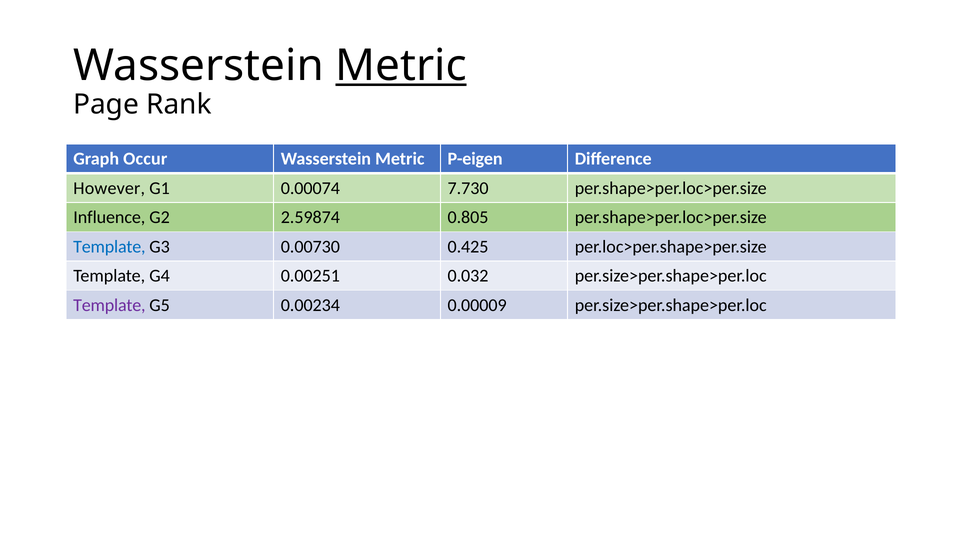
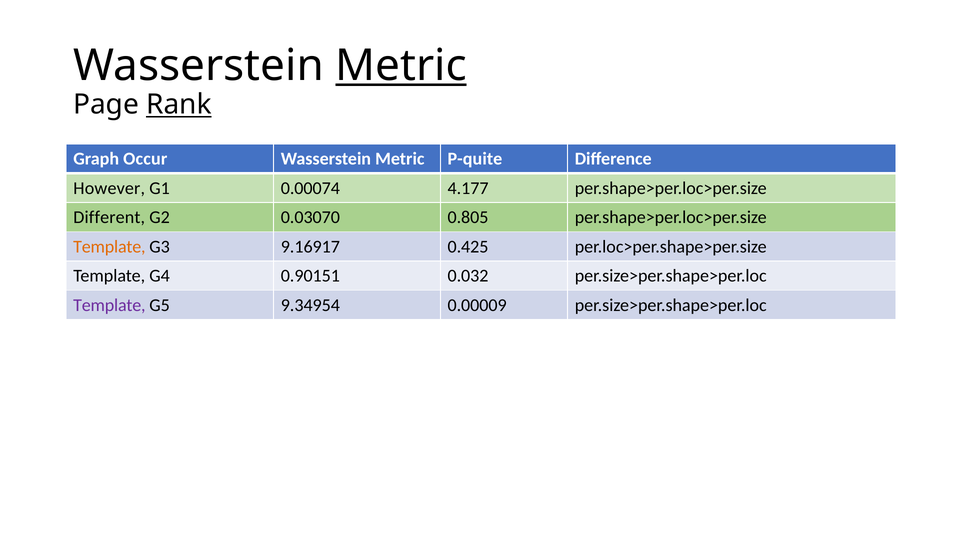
Rank underline: none -> present (179, 105)
P-eigen: P-eigen -> P-quite (475, 159)
7.730: 7.730 -> 4.177 (468, 188)
Influence: Influence -> Different (109, 217)
2.59874: 2.59874 -> 0.03070 (310, 217)
Template colour: blue -> orange (109, 247)
0.00730: 0.00730 -> 9.16917 (310, 247)
0.00251: 0.00251 -> 0.90151 (310, 276)
0.00234: 0.00234 -> 9.34954 (310, 305)
